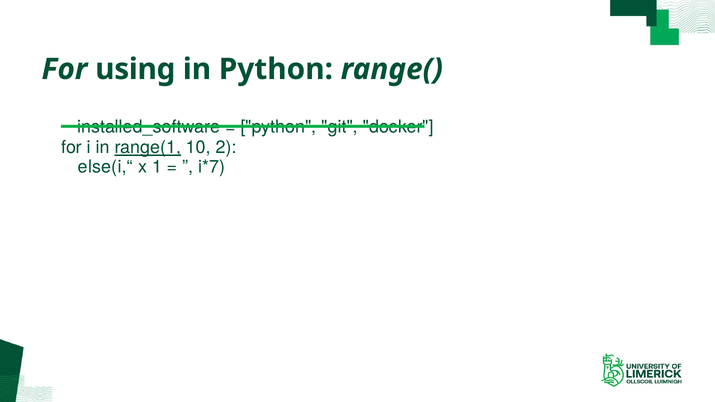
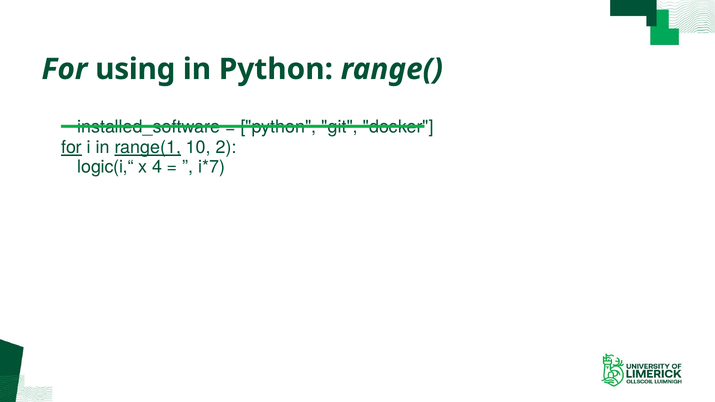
for underline: none -> present (72, 148)
else(i,“: else(i,“ -> logic(i,“ (106, 167)
1: 1 -> 4 (157, 167)
